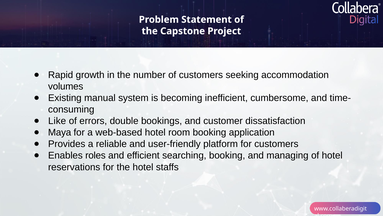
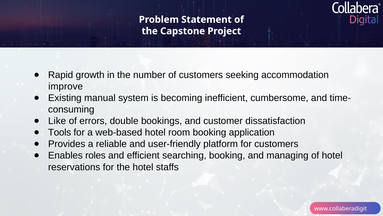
volumes: volumes -> improve (66, 86)
Maya: Maya -> Tools (60, 132)
